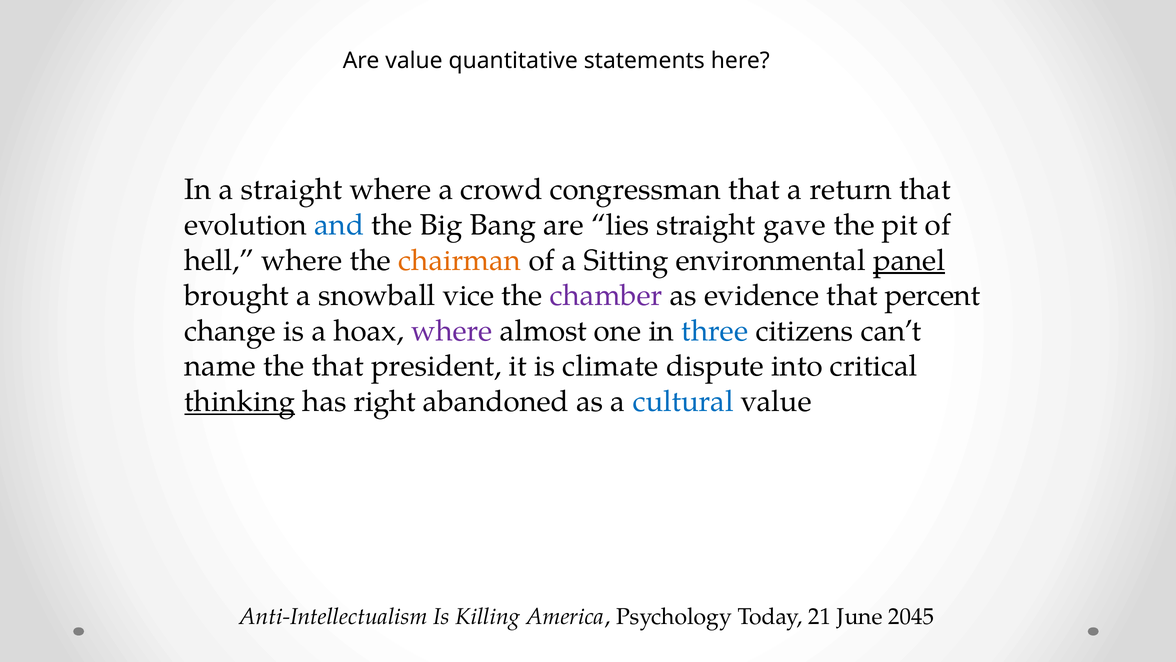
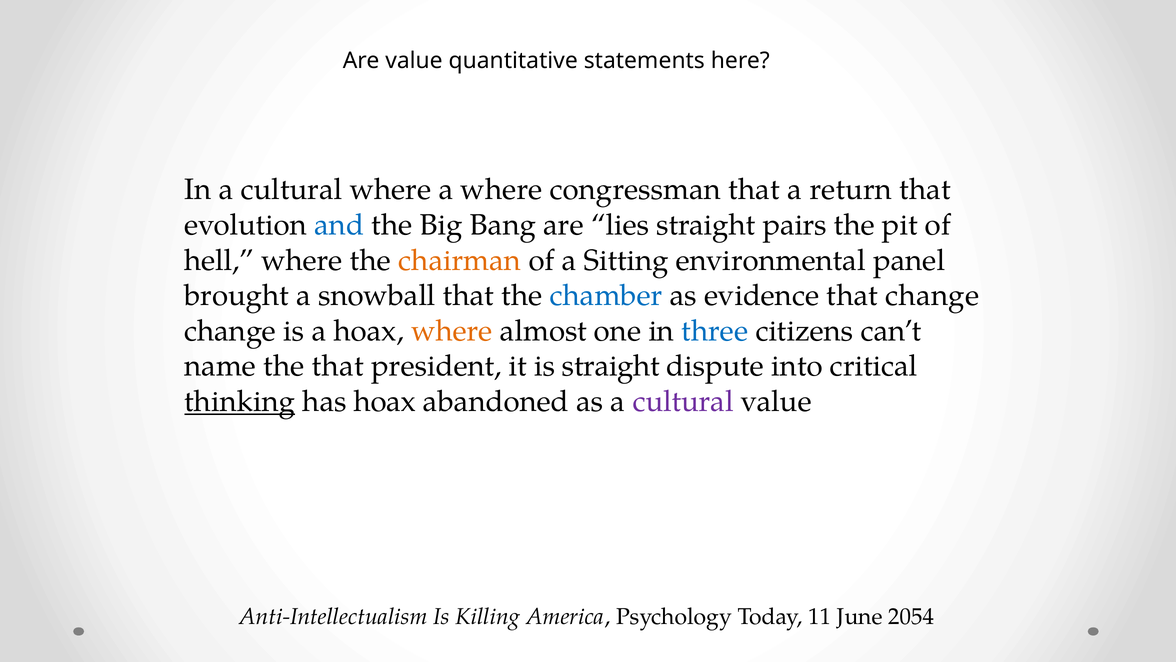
In a straight: straight -> cultural (291, 190)
a crowd: crowd -> where (501, 190)
gave: gave -> pairs (795, 225)
panel underline: present -> none (909, 260)
snowball vice: vice -> that (468, 295)
chamber colour: purple -> blue (606, 295)
that percent: percent -> change (932, 295)
where colour: purple -> orange (452, 331)
is climate: climate -> straight (611, 366)
has right: right -> hoax (385, 401)
cultural colour: blue -> purple (683, 401)
21: 21 -> 11 (820, 616)
2045: 2045 -> 2054 (911, 616)
